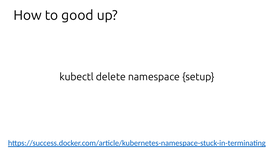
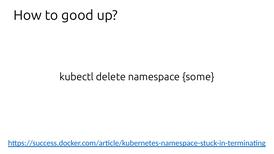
setup: setup -> some (198, 77)
